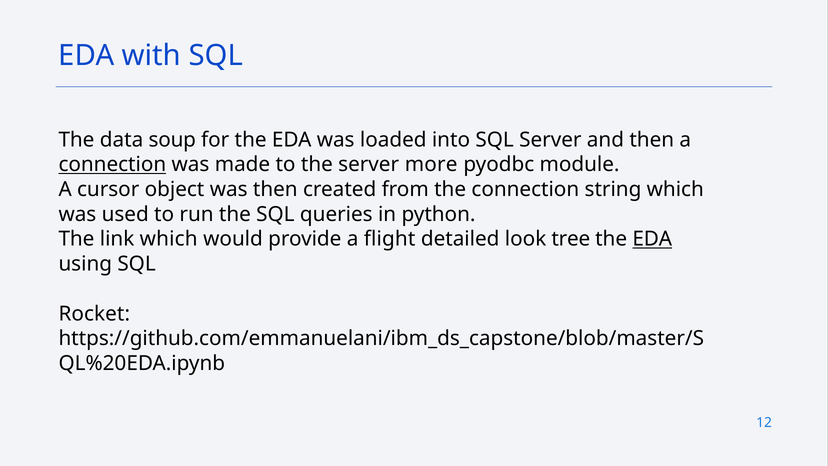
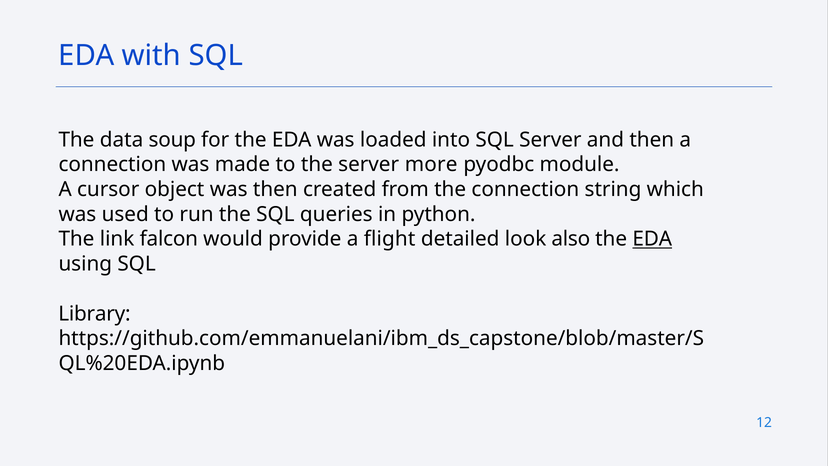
connection underline: present -> none (112, 165)
link which: which -> falcon (169, 239)
tree: tree -> also (571, 239)
Rocket: Rocket -> Library (94, 314)
